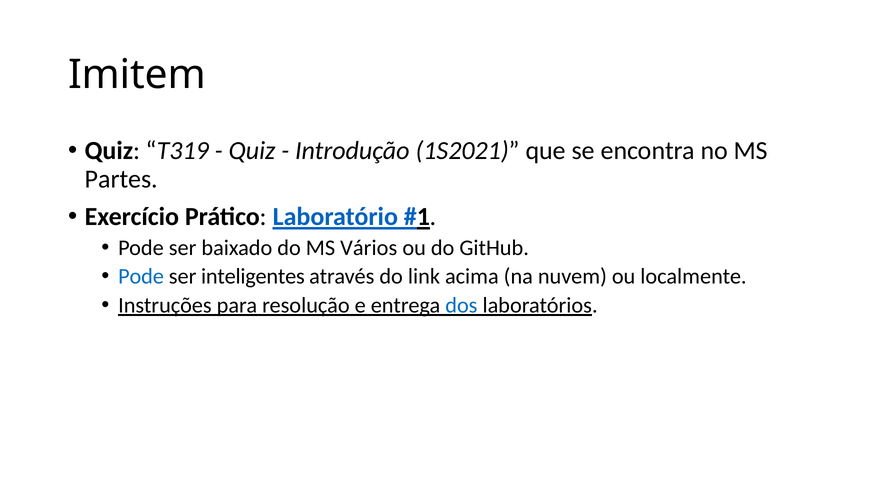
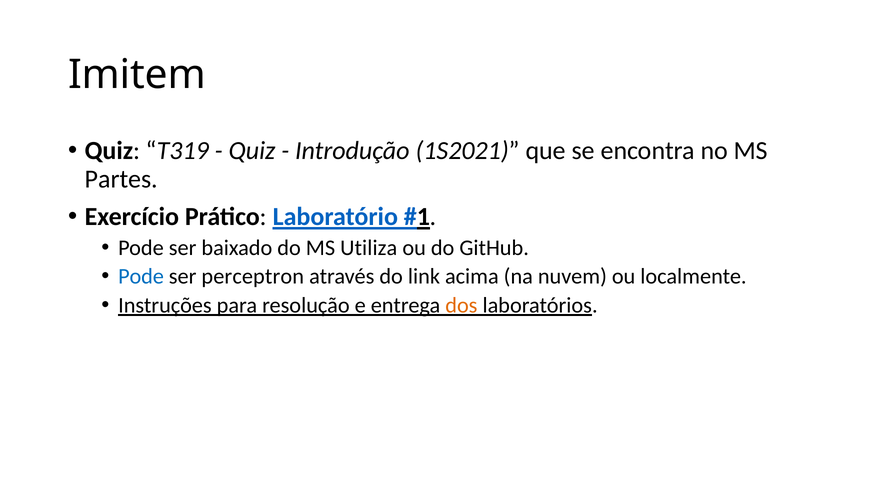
Vários: Vários -> Utiliza (369, 248)
inteligentes: inteligentes -> perceptron (253, 276)
dos colour: blue -> orange (461, 305)
